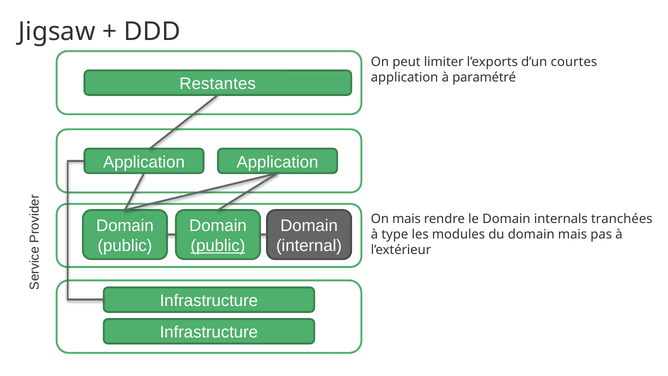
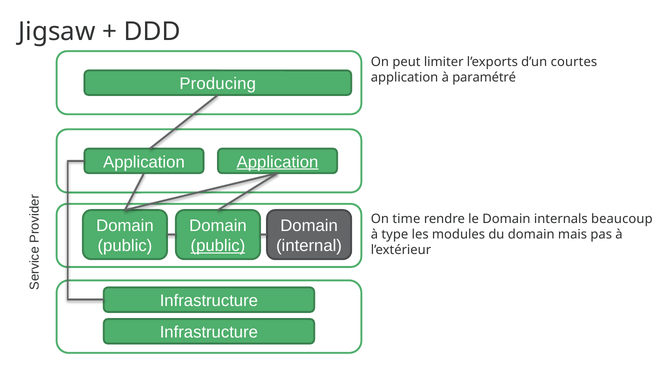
Restantes: Restantes -> Producing (218, 84)
Application underline: none -> present (278, 162)
On mais: mais -> time (406, 219)
tranchées: tranchées -> beaucoup (622, 219)
